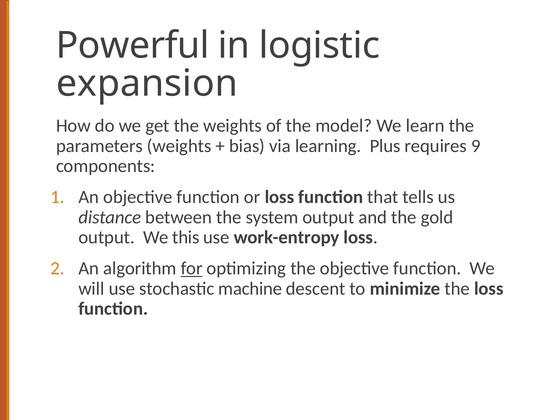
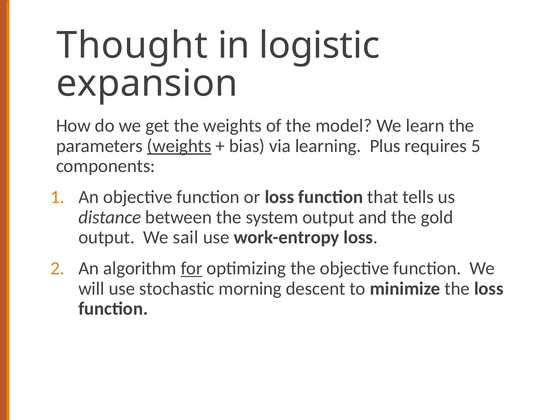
Powerful: Powerful -> Thought (132, 46)
weights underline: none -> present (179, 146)
9: 9 -> 5 (476, 146)
this: this -> sail (186, 237)
machine: machine -> morning (250, 289)
